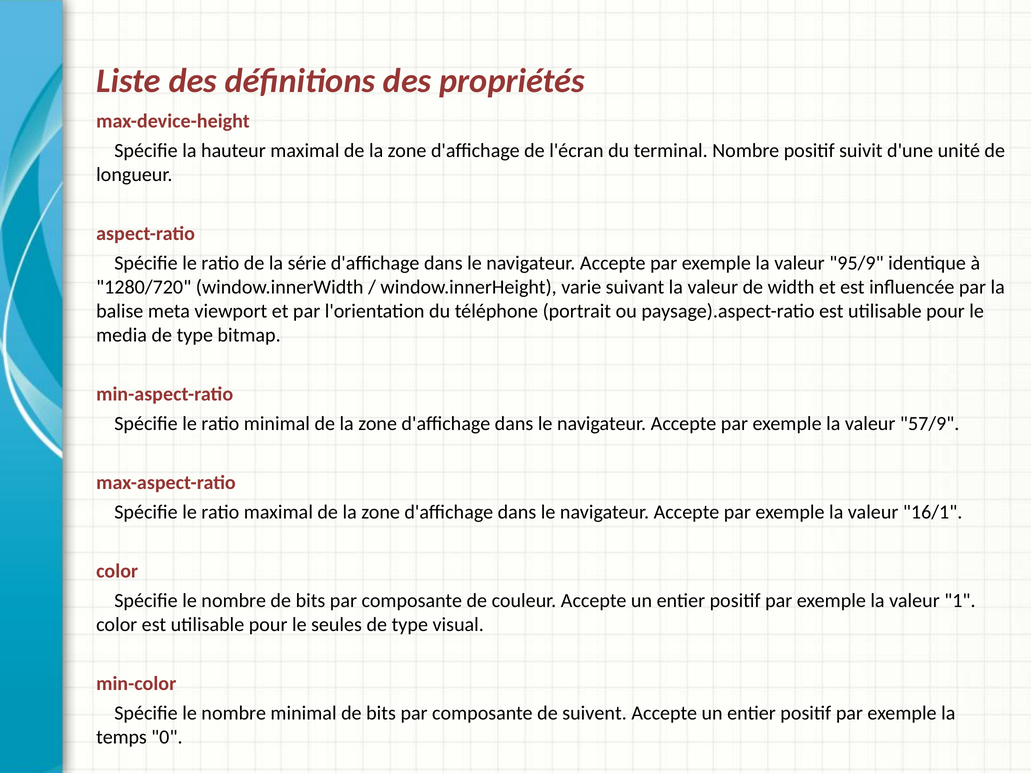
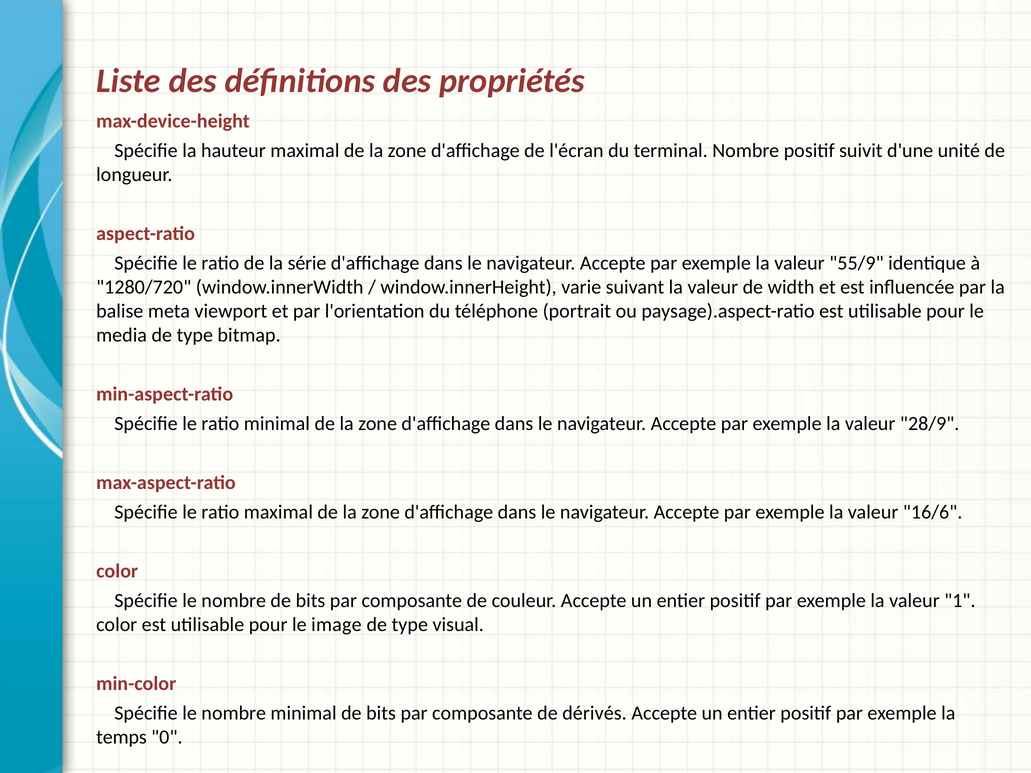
95/9: 95/9 -> 55/9 (856, 263)
57/9: 57/9 -> 28/9 (930, 424)
16/1: 16/1 -> 16/6 (933, 512)
seules: seules -> image (336, 625)
suivent: suivent -> dérivés (595, 714)
